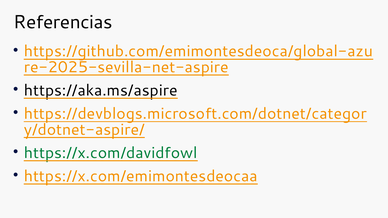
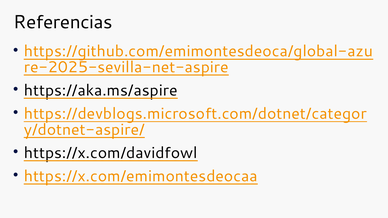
https://x.com/davidfowl colour: green -> black (111, 153)
